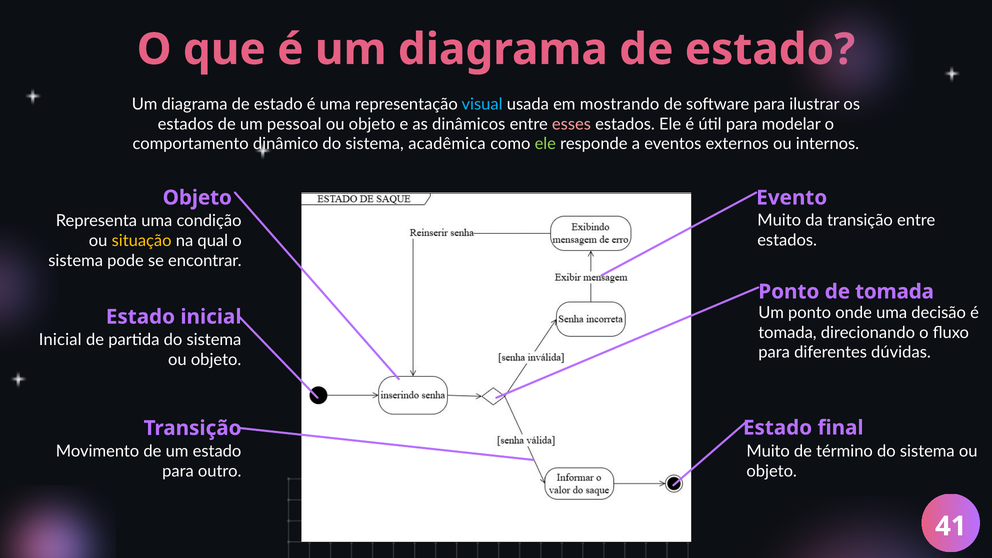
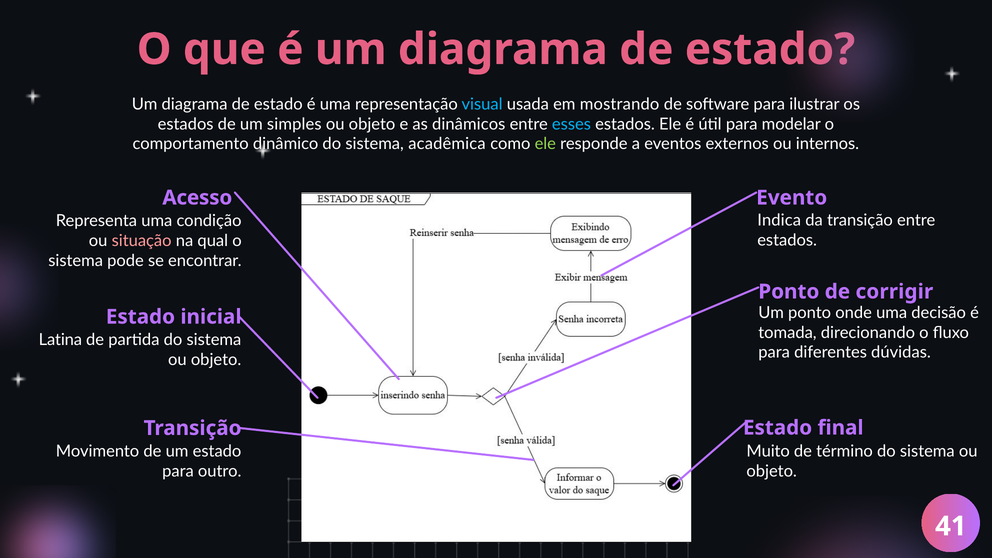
pessoal: pessoal -> simples (294, 124)
esses colour: pink -> light blue (571, 124)
Objeto: Objeto -> Acesso (197, 198)
Muito: Muito -> Indica (779, 220)
situação colour: yellow -> pink (142, 241)
de tomada: tomada -> corrigir (894, 292)
Inicial: Inicial -> Latina (60, 340)
